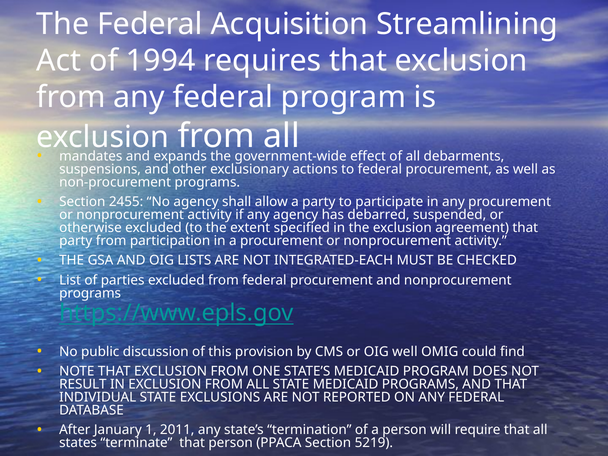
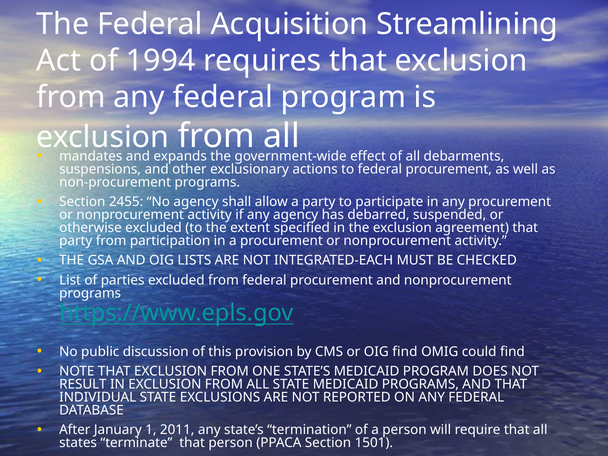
OIG well: well -> find (405, 352)
5219: 5219 -> 1501 (374, 443)
